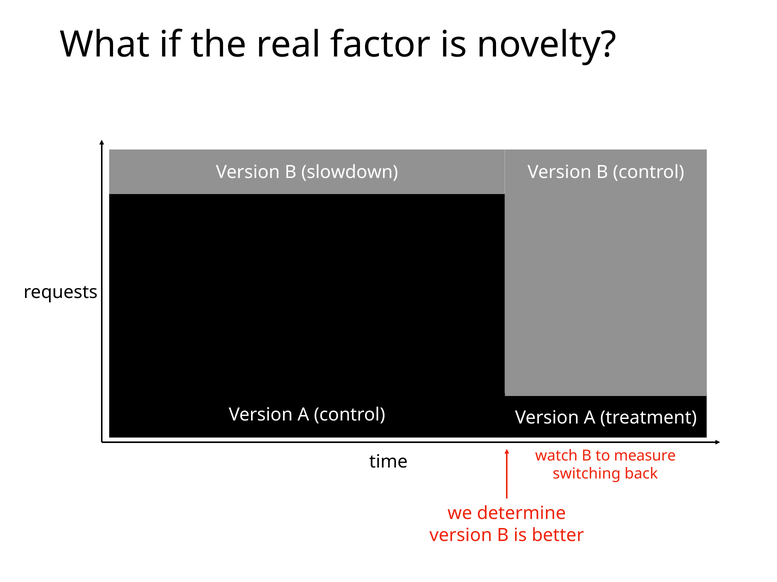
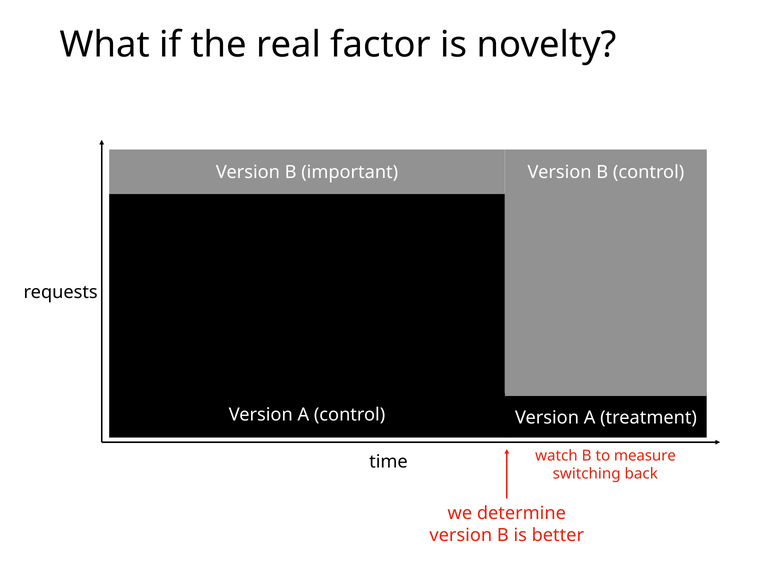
slowdown: slowdown -> important (350, 172)
